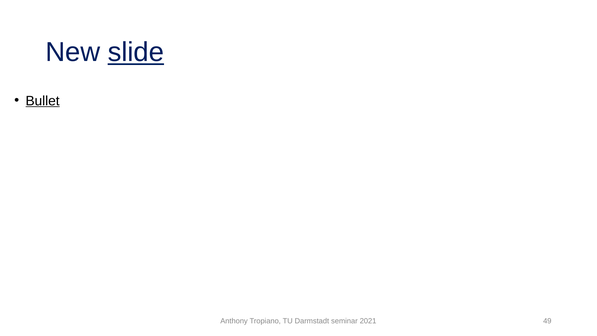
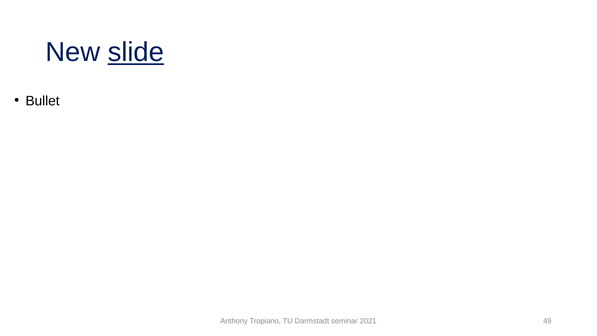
Bullet underline: present -> none (43, 101)
